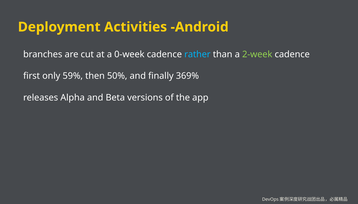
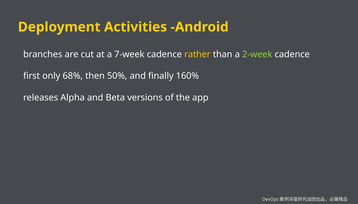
0-week: 0-week -> 7-week (129, 54)
rather colour: light blue -> yellow (197, 54)
59%: 59% -> 68% (73, 76)
369%: 369% -> 160% (187, 76)
